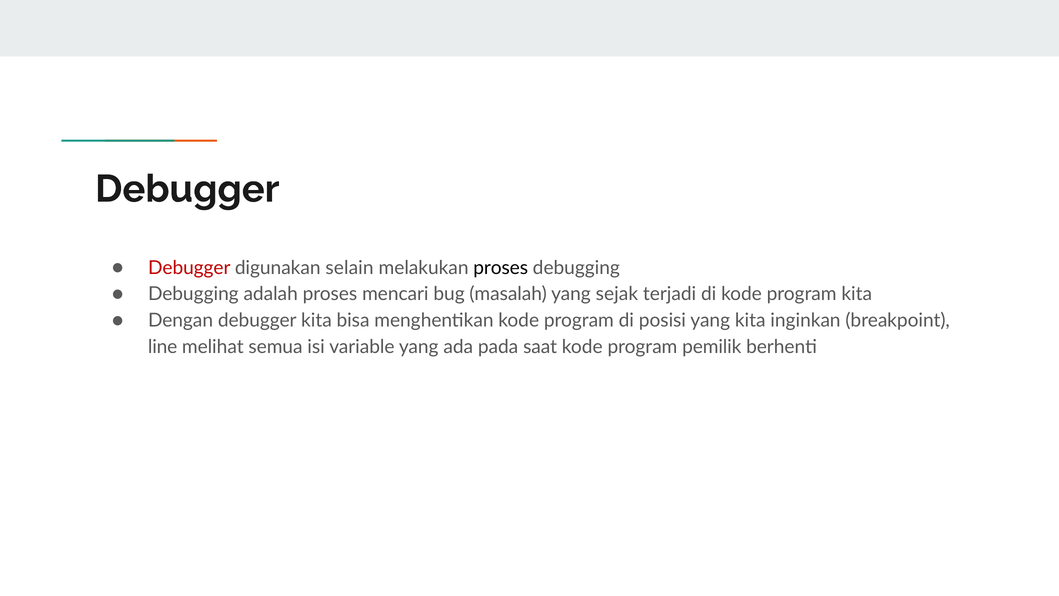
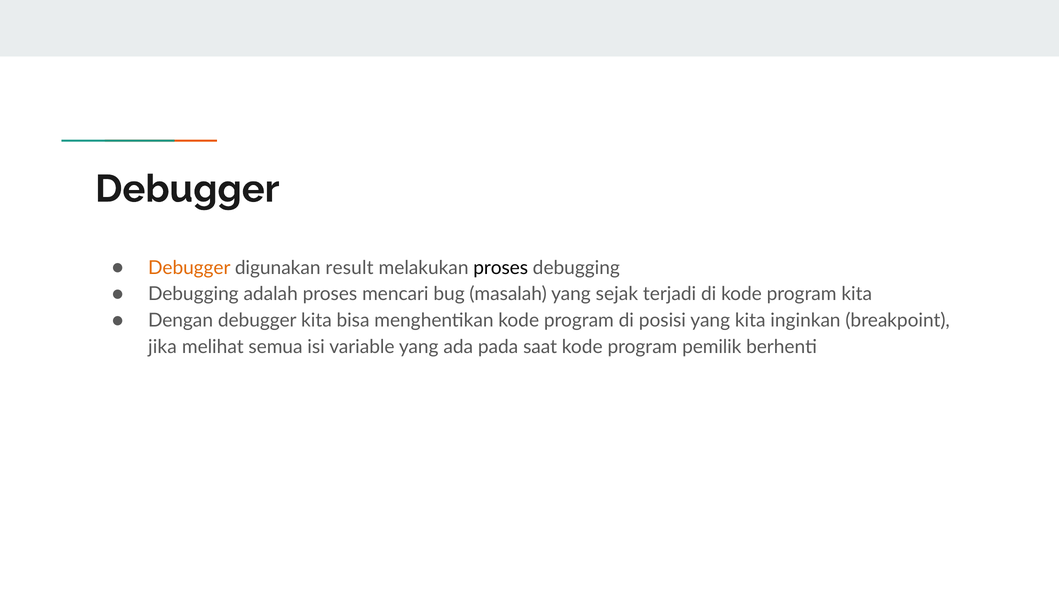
Debugger colour: red -> orange (189, 268)
selain: selain -> result (350, 268)
line: line -> jika (162, 347)
